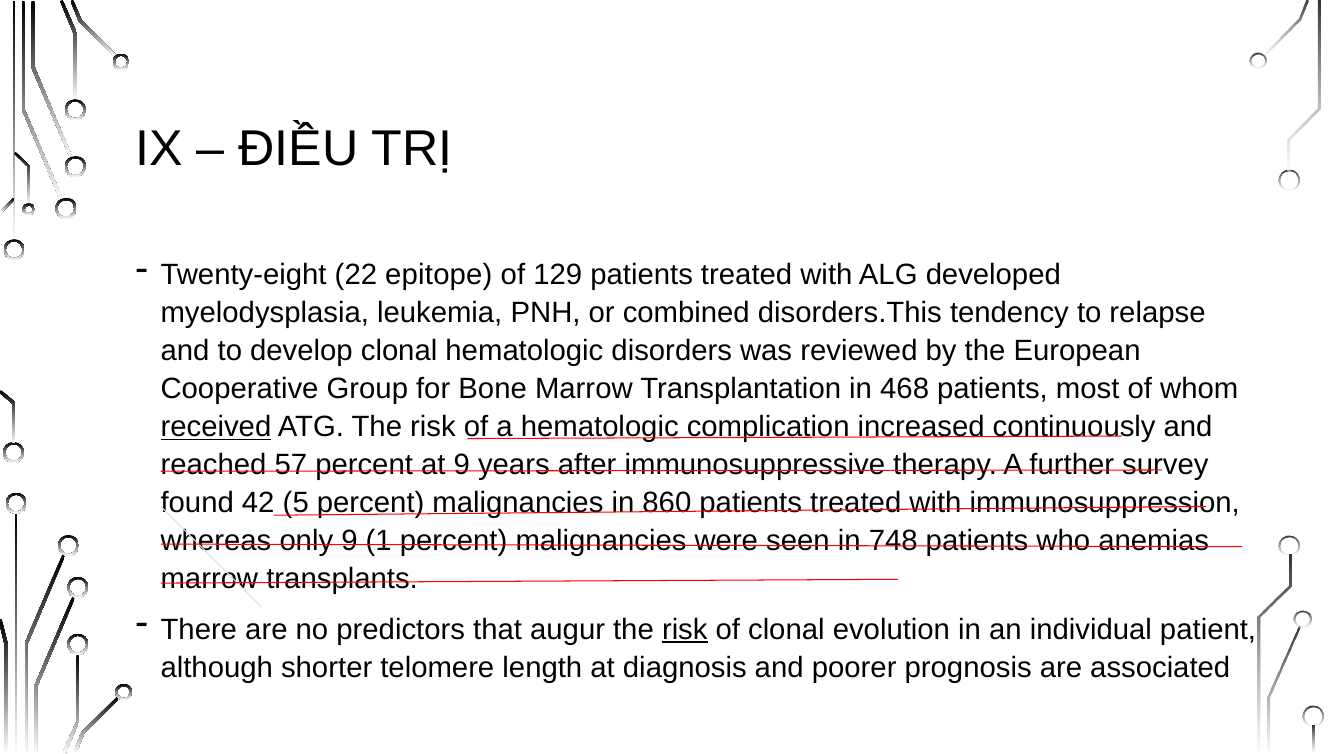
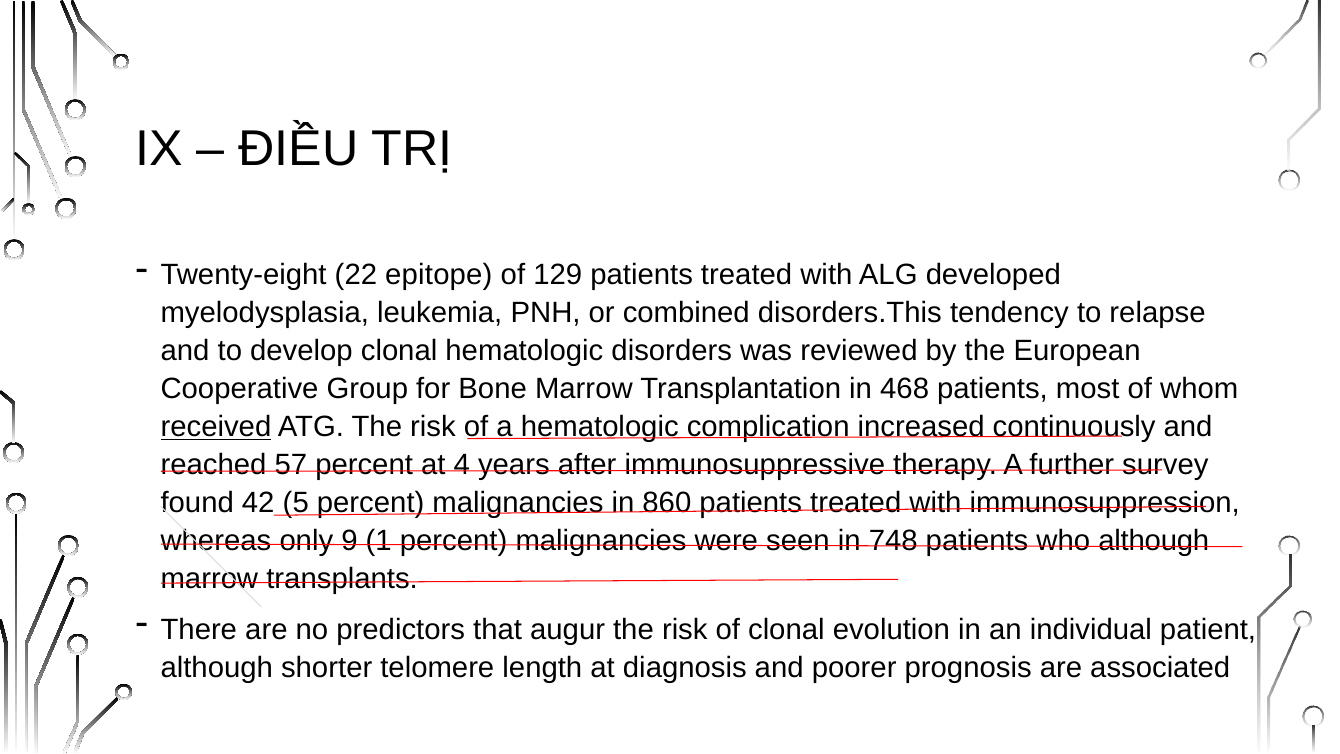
at 9: 9 -> 4 (462, 465)
who anemias: anemias -> although (1154, 541)
risk underline: present -> none (685, 629)
